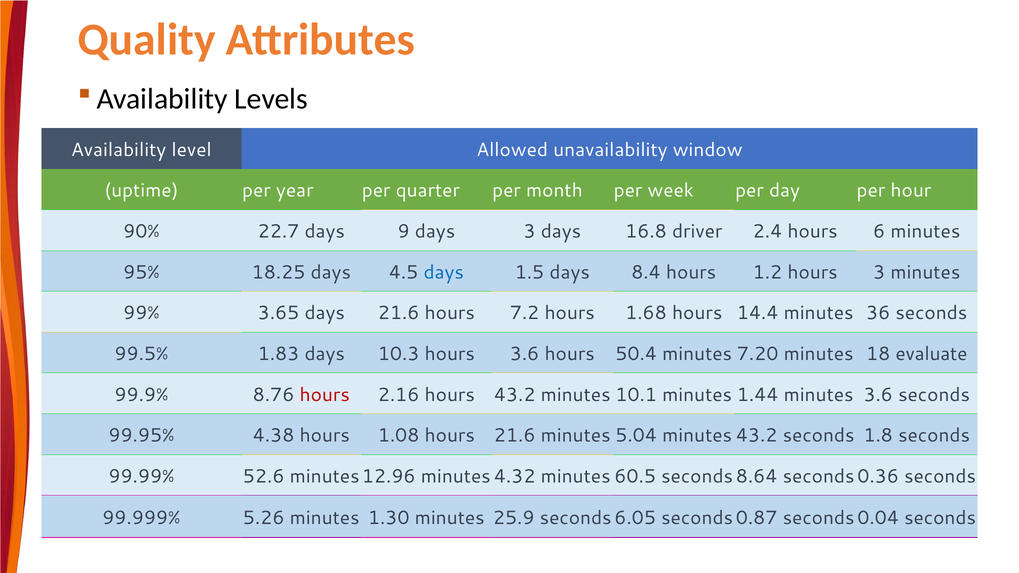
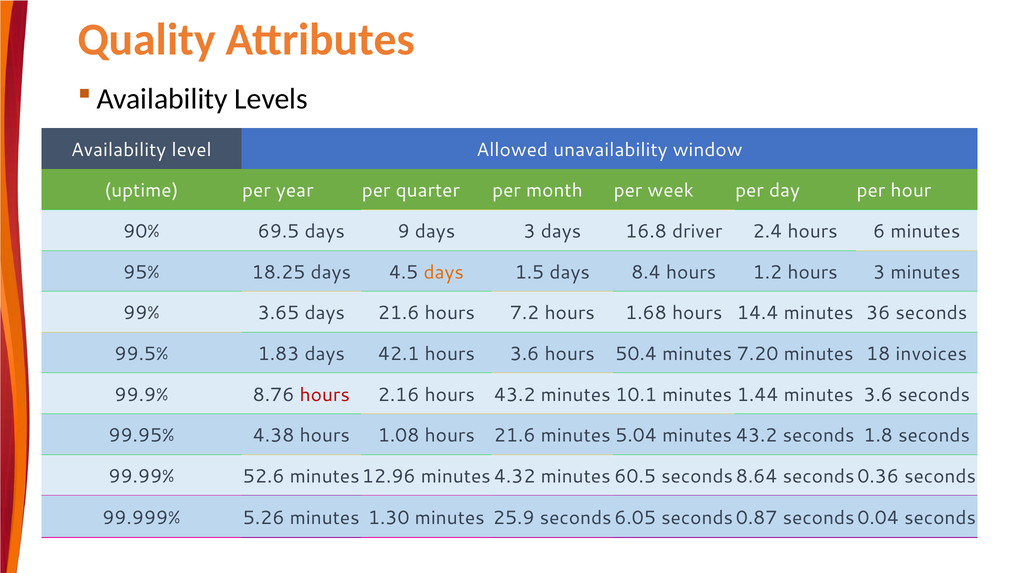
22.7: 22.7 -> 69.5 (279, 232)
days colour: blue -> orange (444, 272)
10.3: 10.3 -> 42.1 (399, 354)
evaluate: evaluate -> invoices (931, 354)
